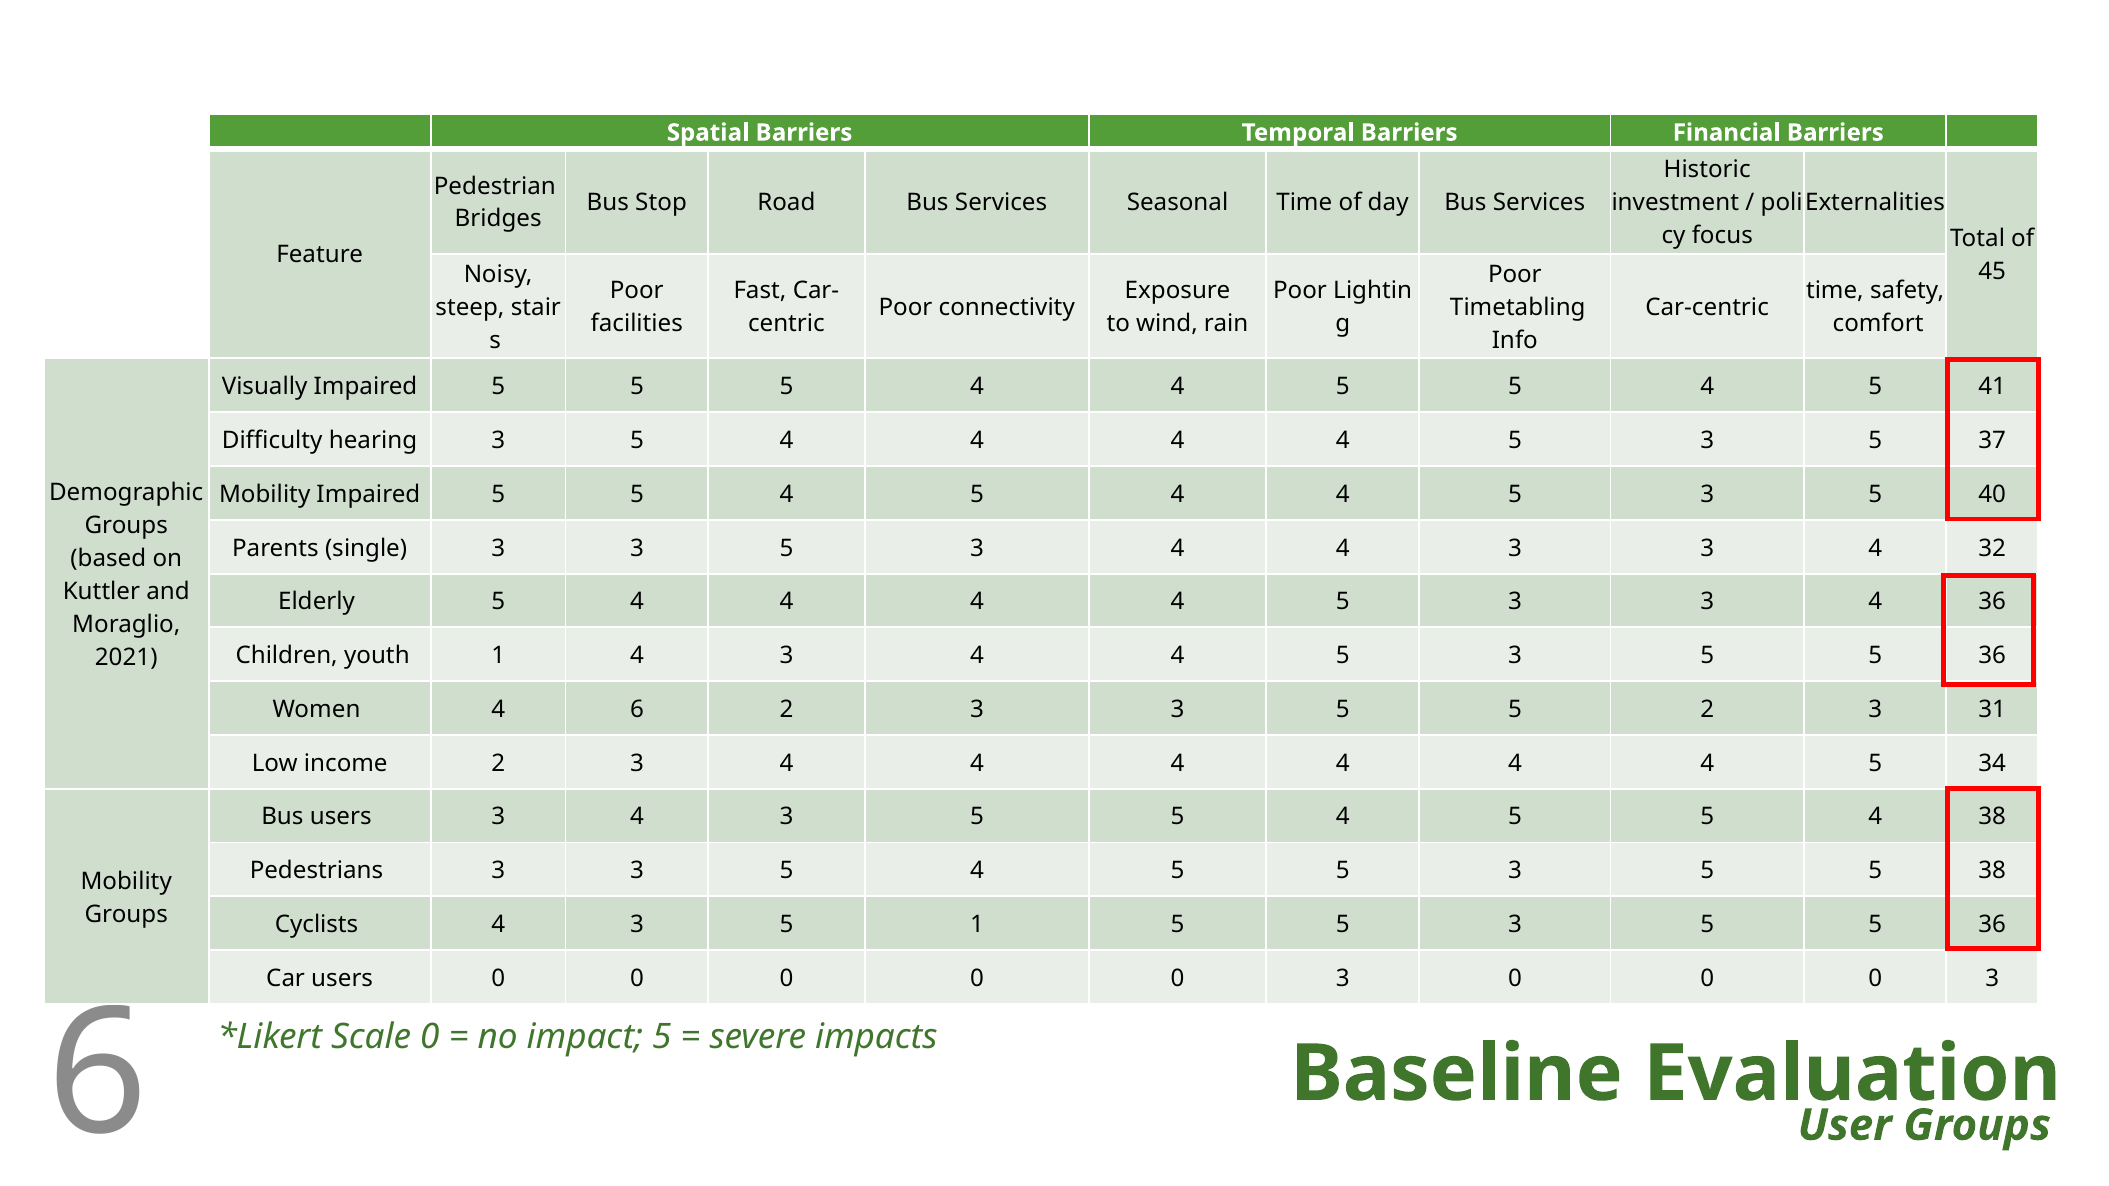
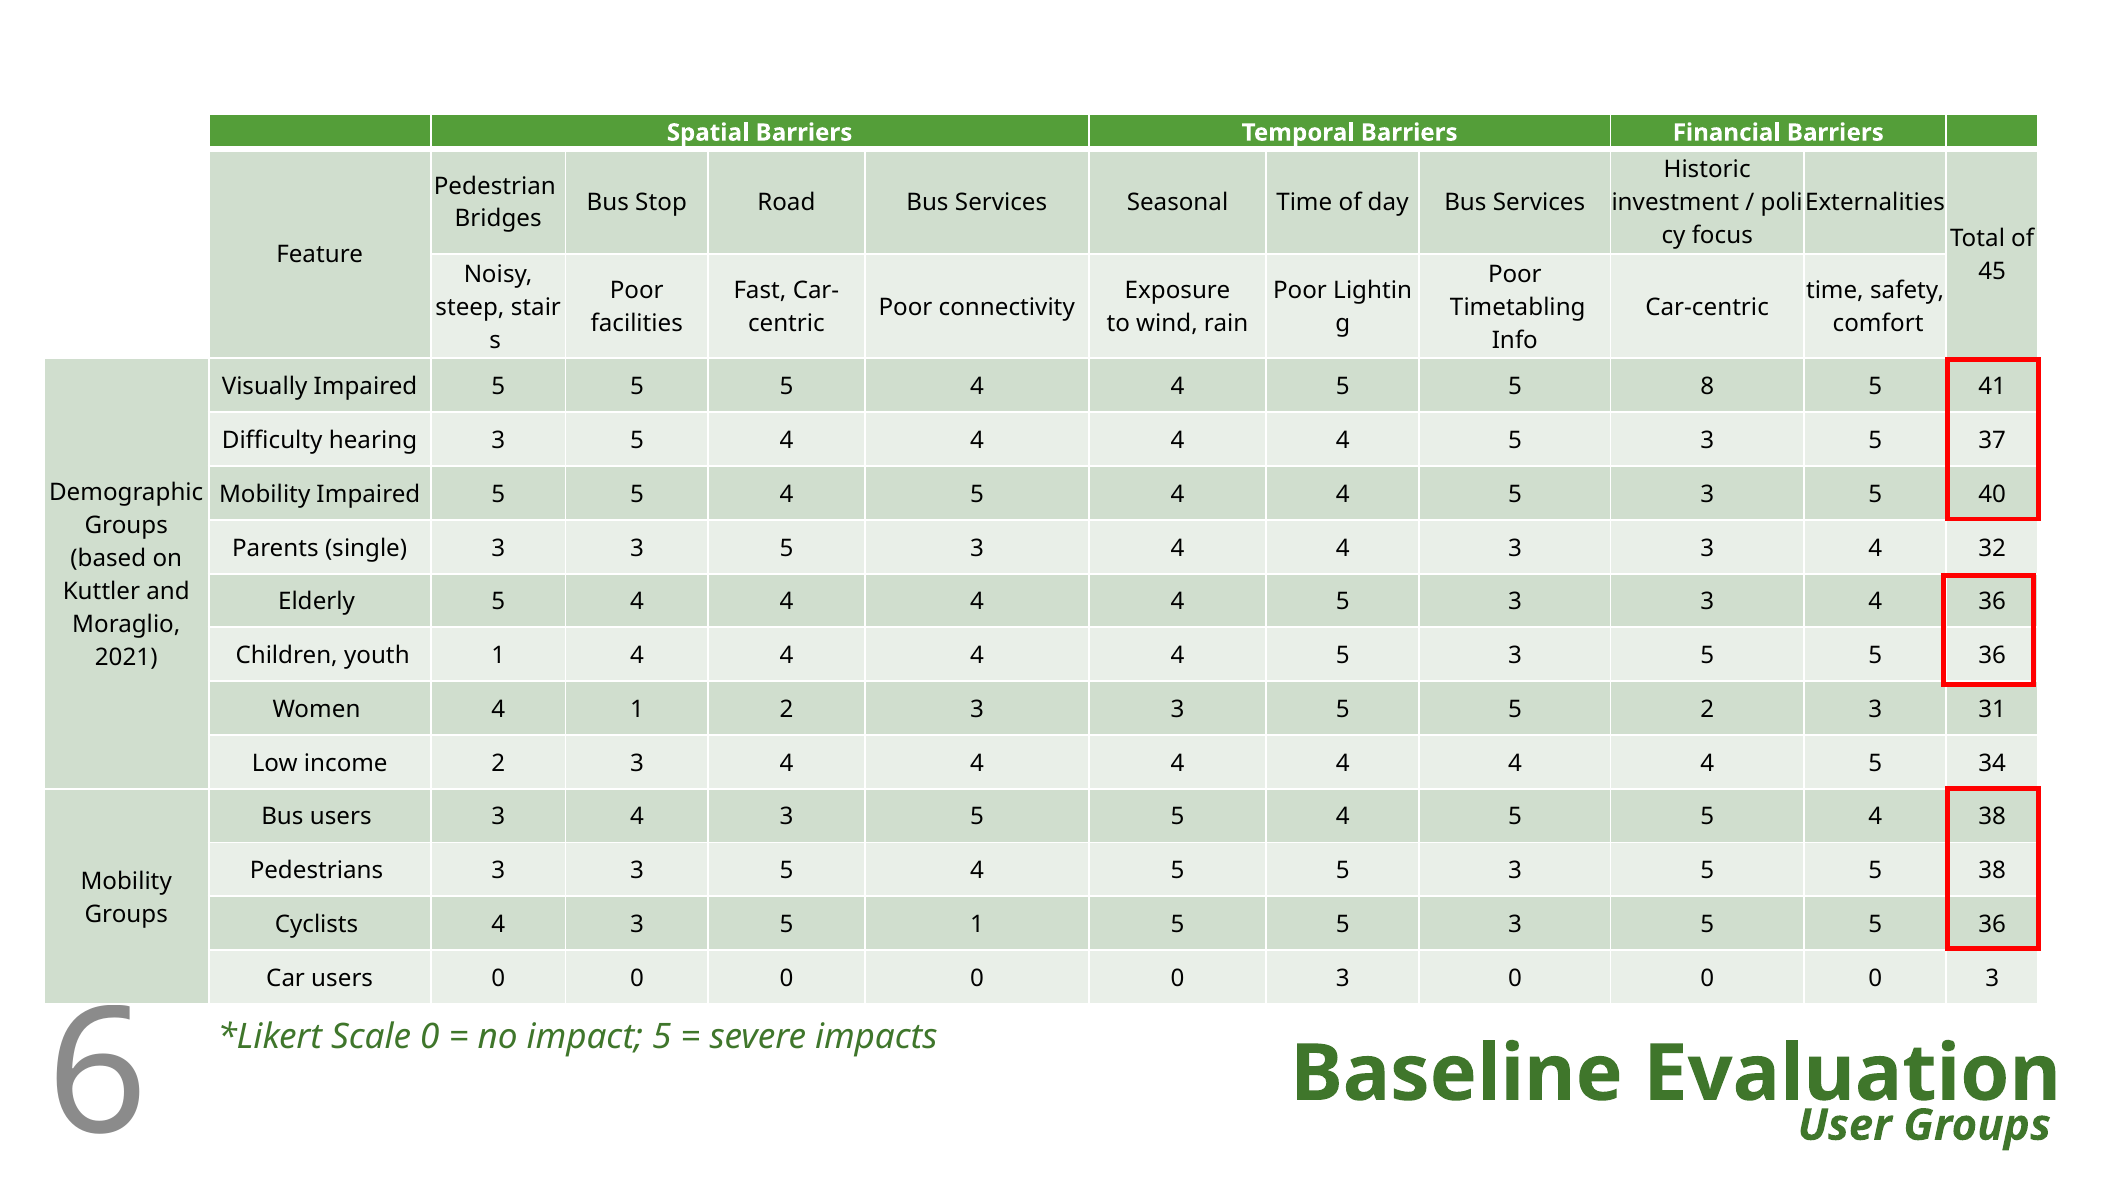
4: 4 -> 8 (1707, 387)
1 4 3: 3 -> 4 (787, 656)
4 6: 6 -> 1 (637, 710)
